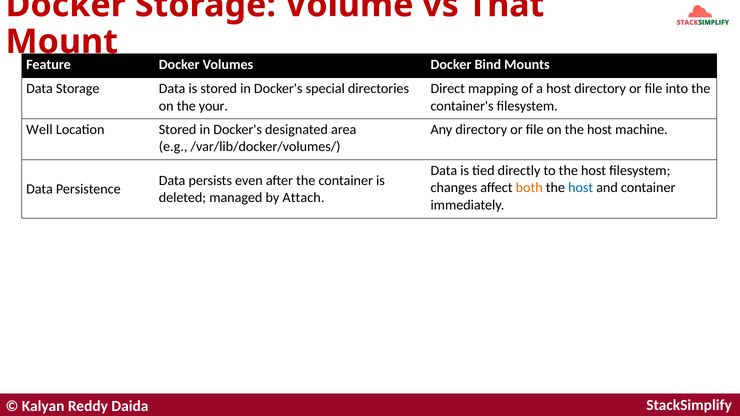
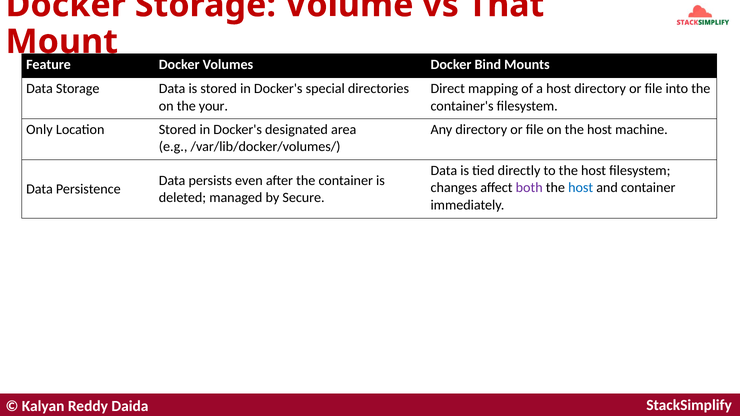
Well: Well -> Only (39, 130)
both colour: orange -> purple (529, 188)
Attach: Attach -> Secure (304, 198)
